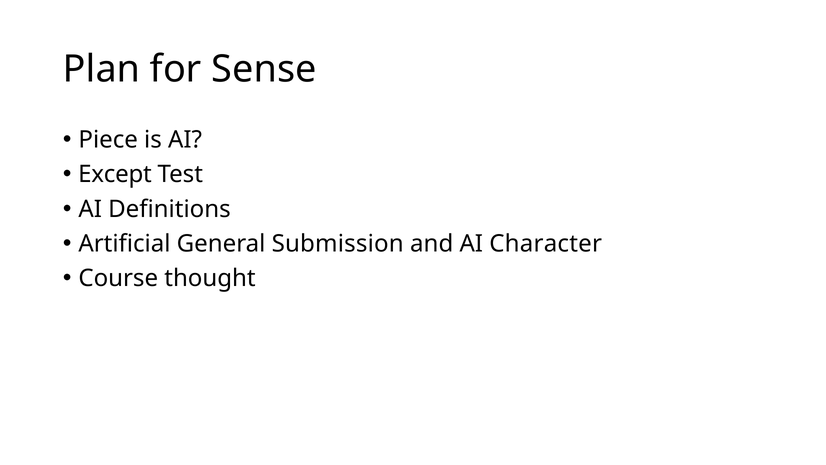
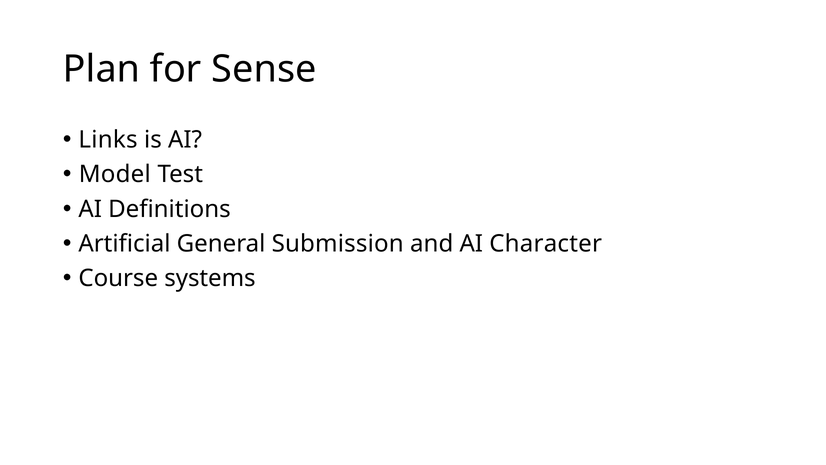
Piece: Piece -> Links (108, 140)
Except: Except -> Model (115, 174)
thought: thought -> systems (210, 278)
